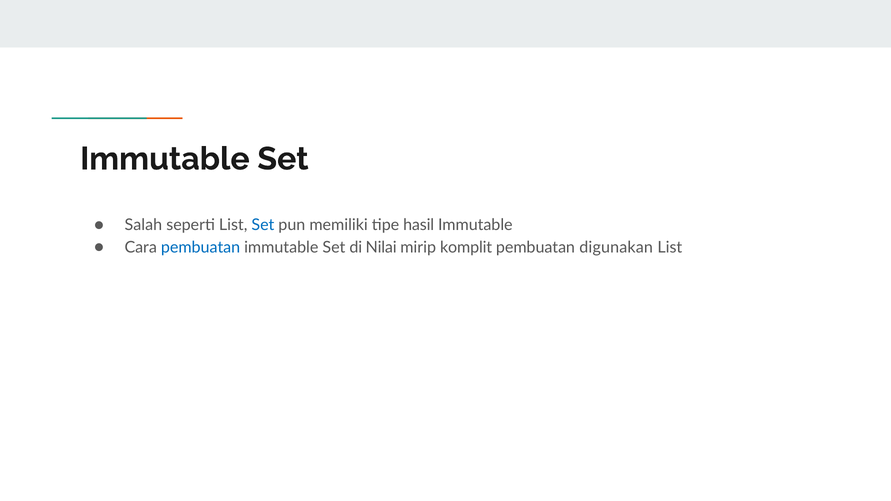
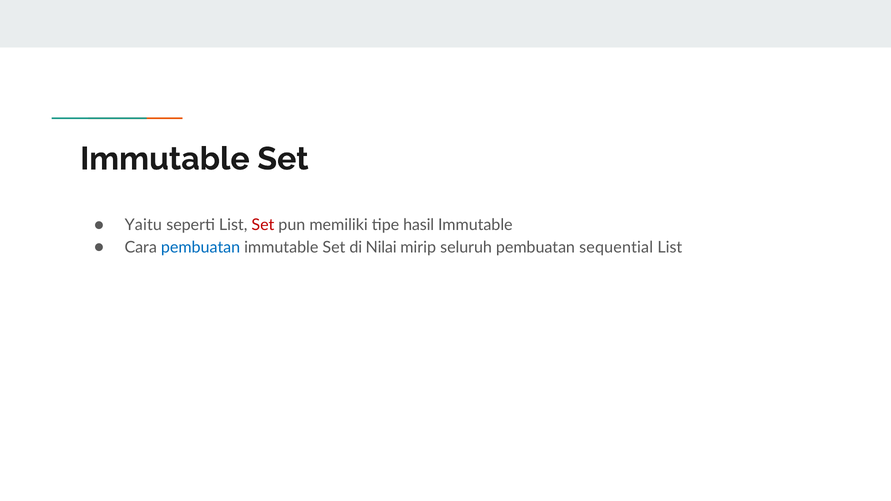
Salah: Salah -> Yaitu (143, 225)
Set colour: blue -> red (263, 225)
komplit: komplit -> seluruh (466, 247)
digunakan: digunakan -> sequential (616, 247)
